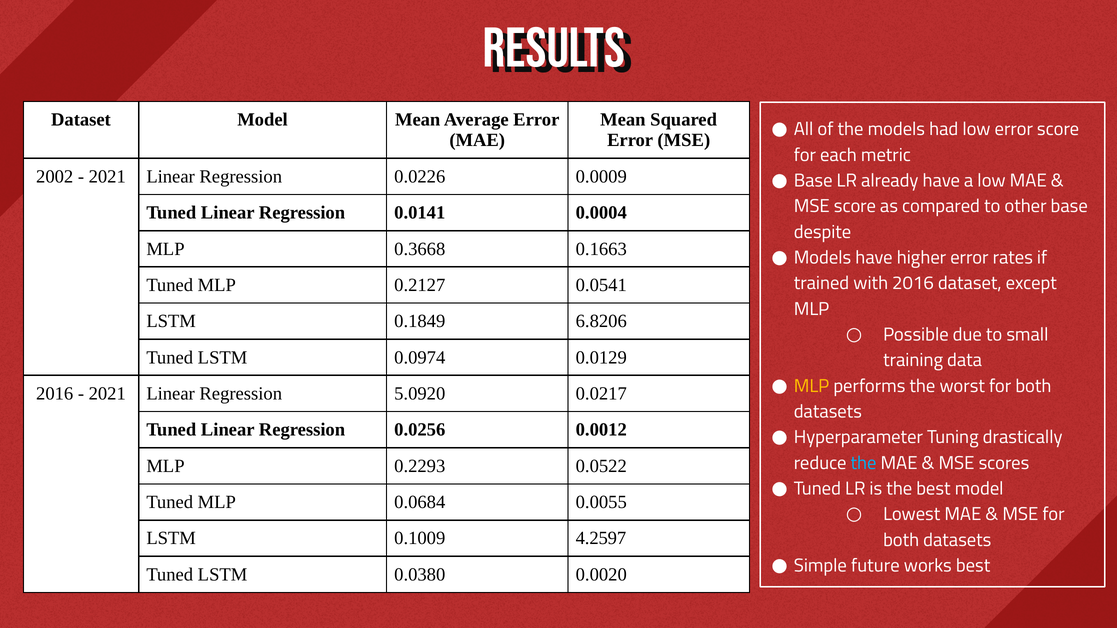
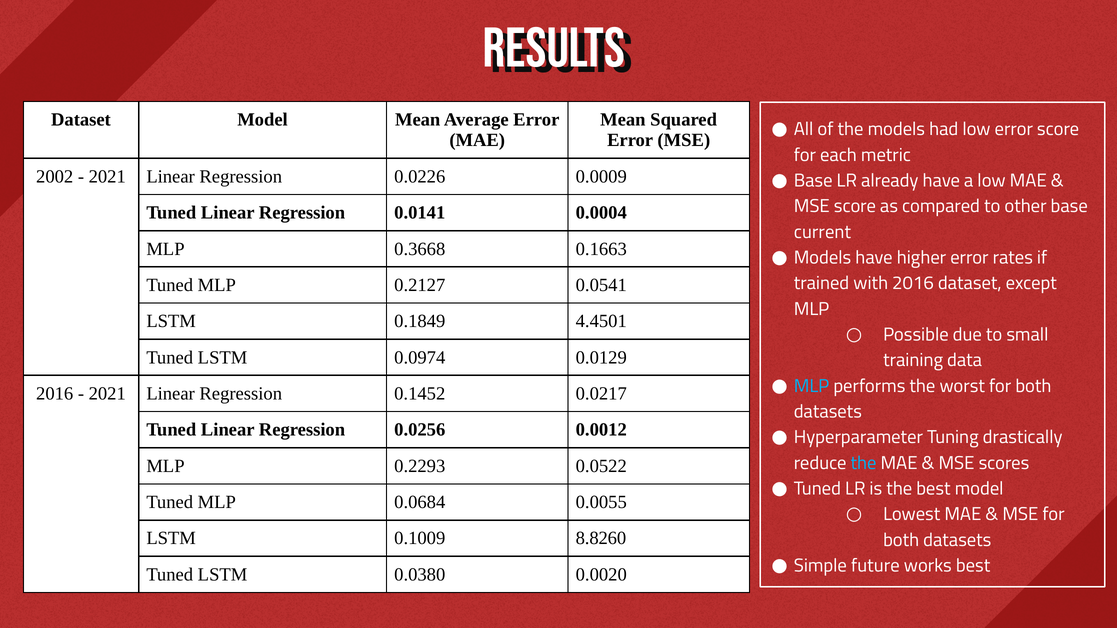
despite: despite -> current (822, 232)
6.8206: 6.8206 -> 4.4501 (601, 321)
MLP colour: yellow -> light blue (812, 386)
5.0920: 5.0920 -> 0.1452 (420, 394)
4.2597: 4.2597 -> 8.8260 (601, 539)
